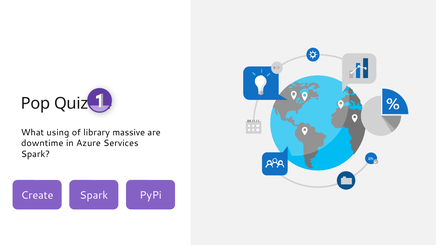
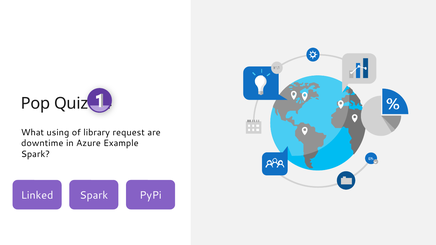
massive: massive -> request (129, 133)
Services: Services -> Example (121, 143)
Create: Create -> Linked (37, 196)
